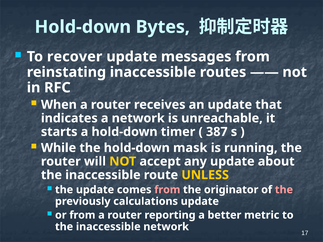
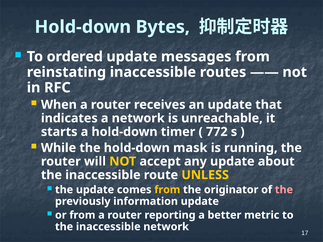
recover: recover -> ordered (75, 57)
387: 387 -> 772 (217, 132)
from colour: pink -> yellow (167, 190)
calculations: calculations -> information (146, 202)
